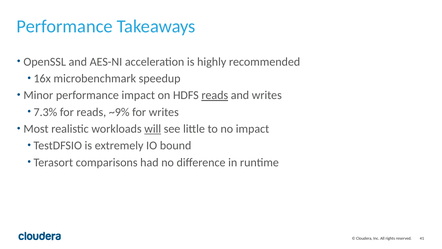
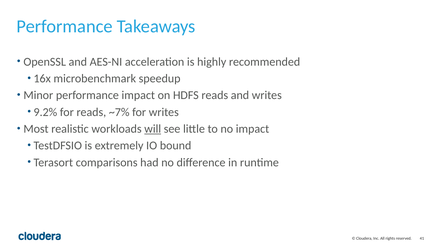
reads underline: present -> none (215, 95)
7.3%: 7.3% -> 9.2% (45, 112)
~9%: ~9% -> ~7% (119, 112)
